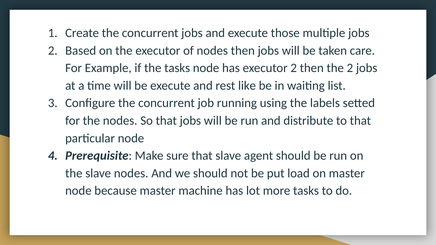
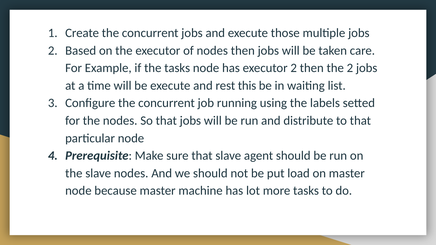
like: like -> this (247, 86)
